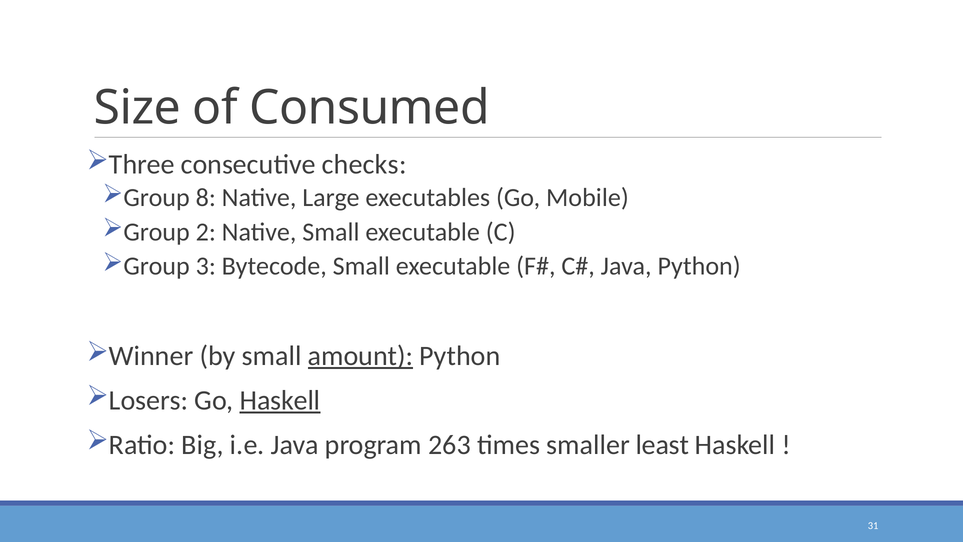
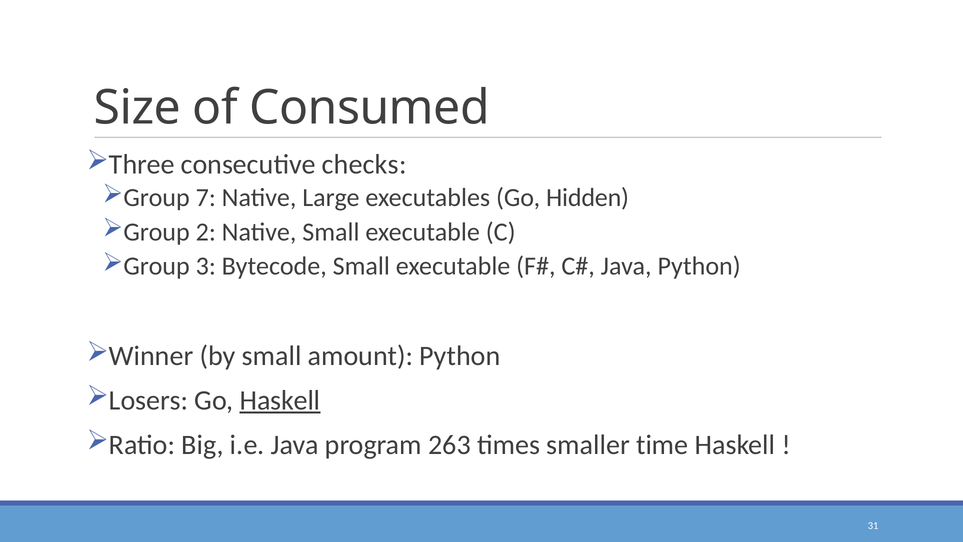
8: 8 -> 7 (206, 198)
Mobile: Mobile -> Hidden (588, 198)
amount underline: present -> none (360, 356)
least: least -> time (662, 444)
